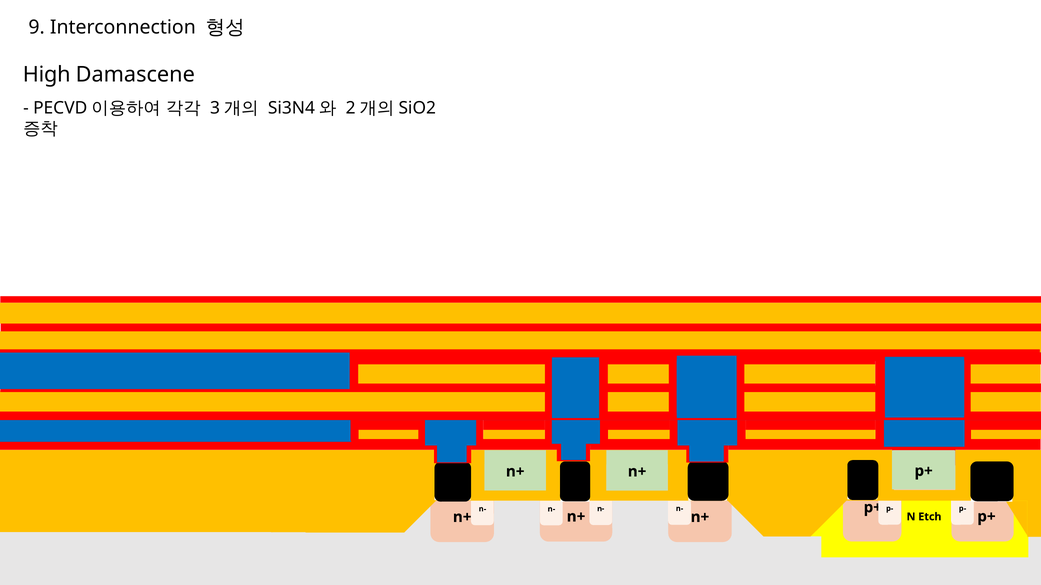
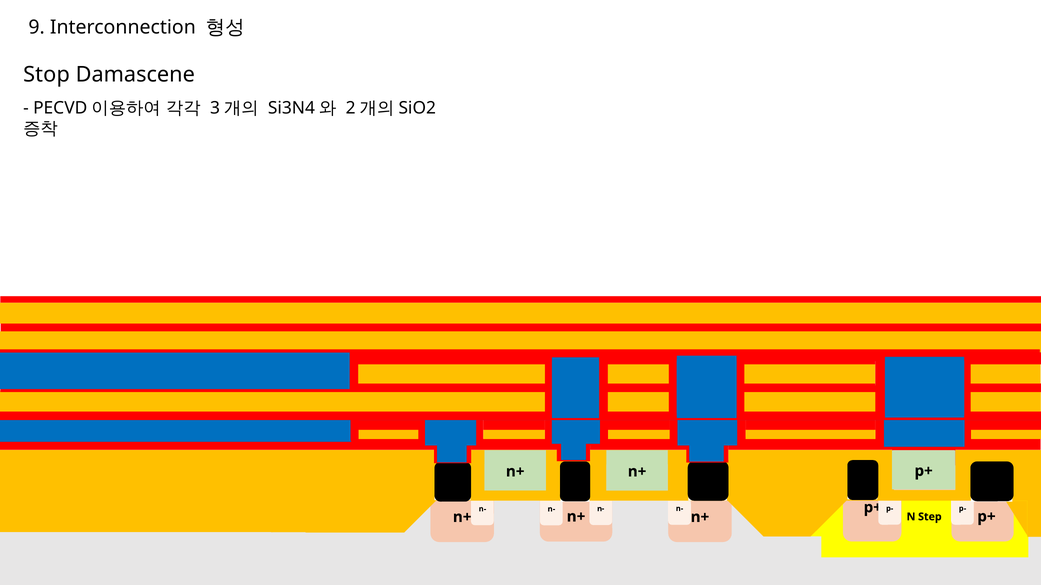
High: High -> Stop (47, 75)
Etch: Etch -> Step (930, 517)
